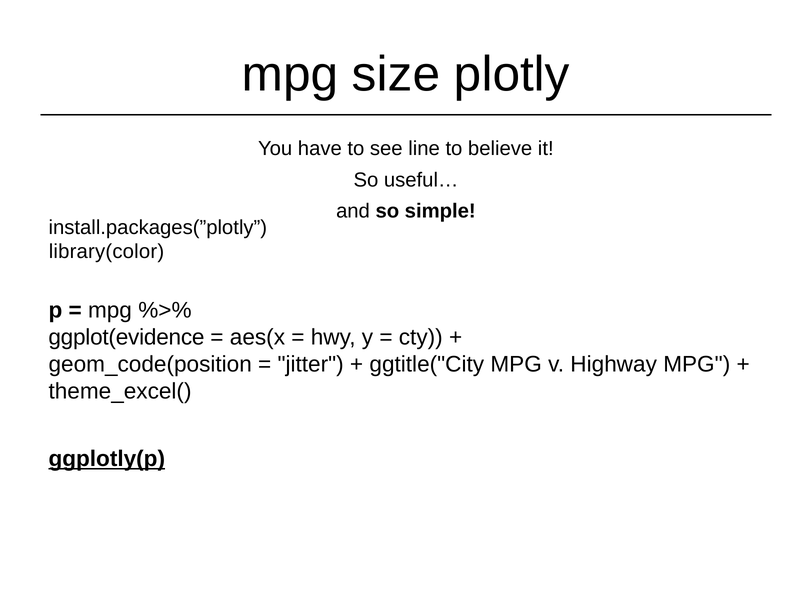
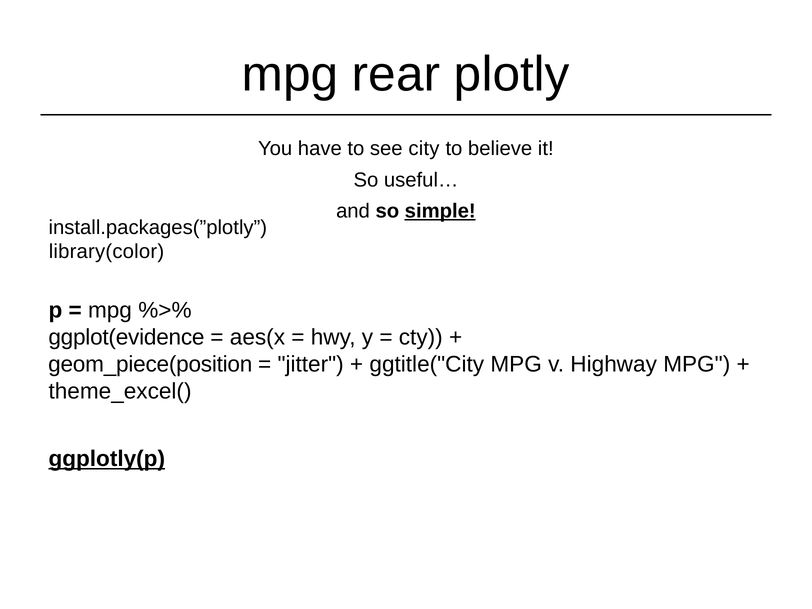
size: size -> rear (396, 75)
line: line -> city (424, 149)
simple underline: none -> present (440, 211)
geom_code(position: geom_code(position -> geom_piece(position (150, 364)
